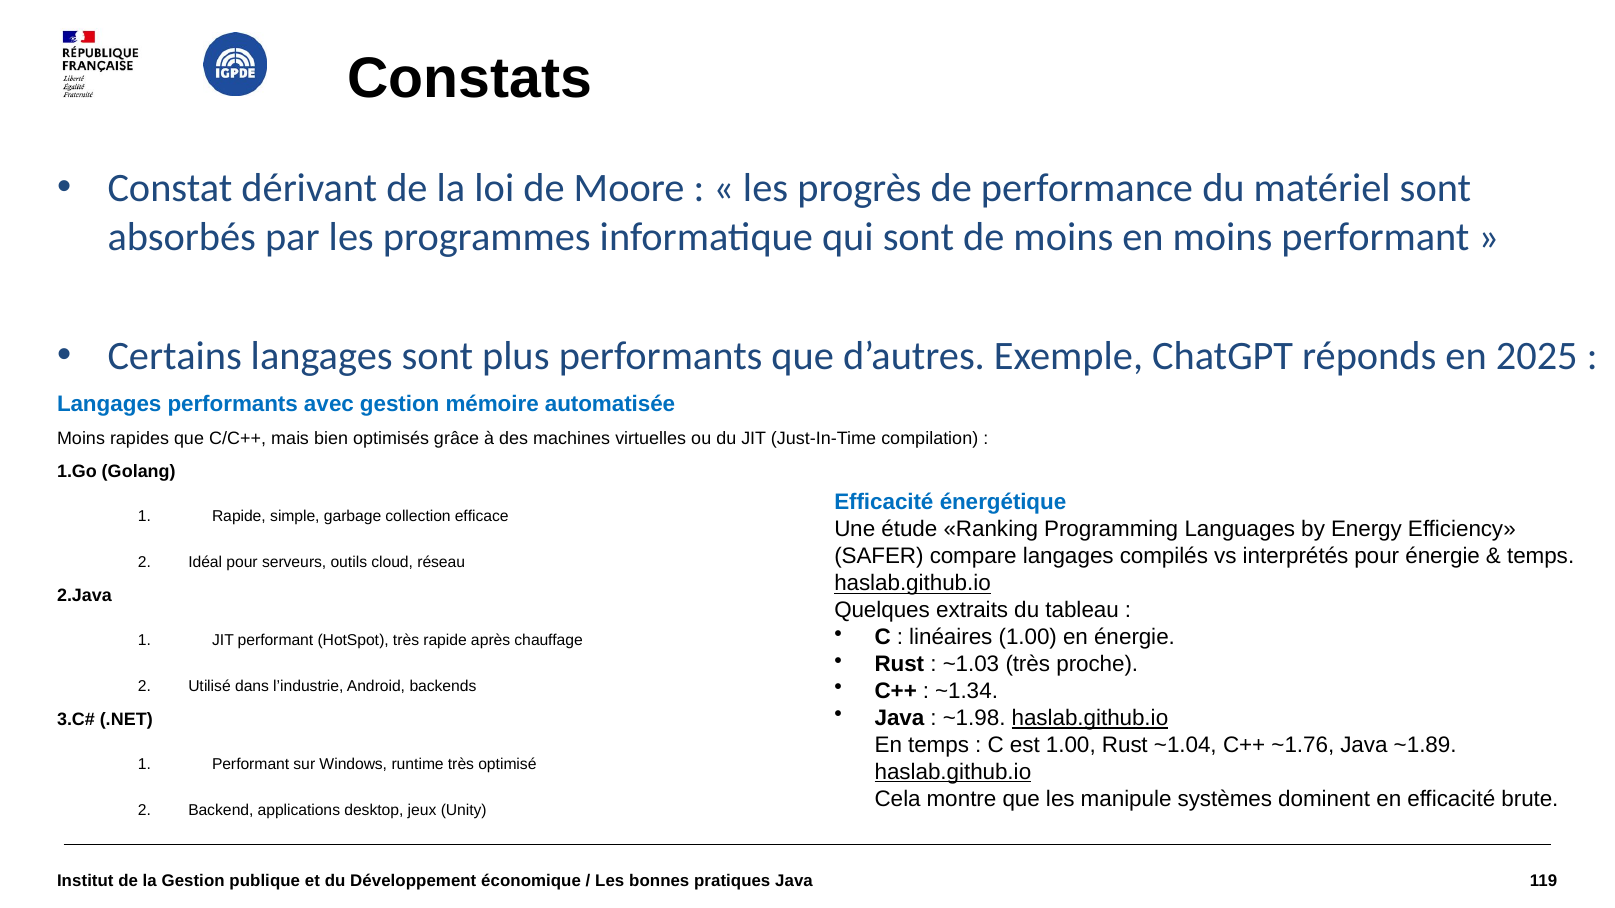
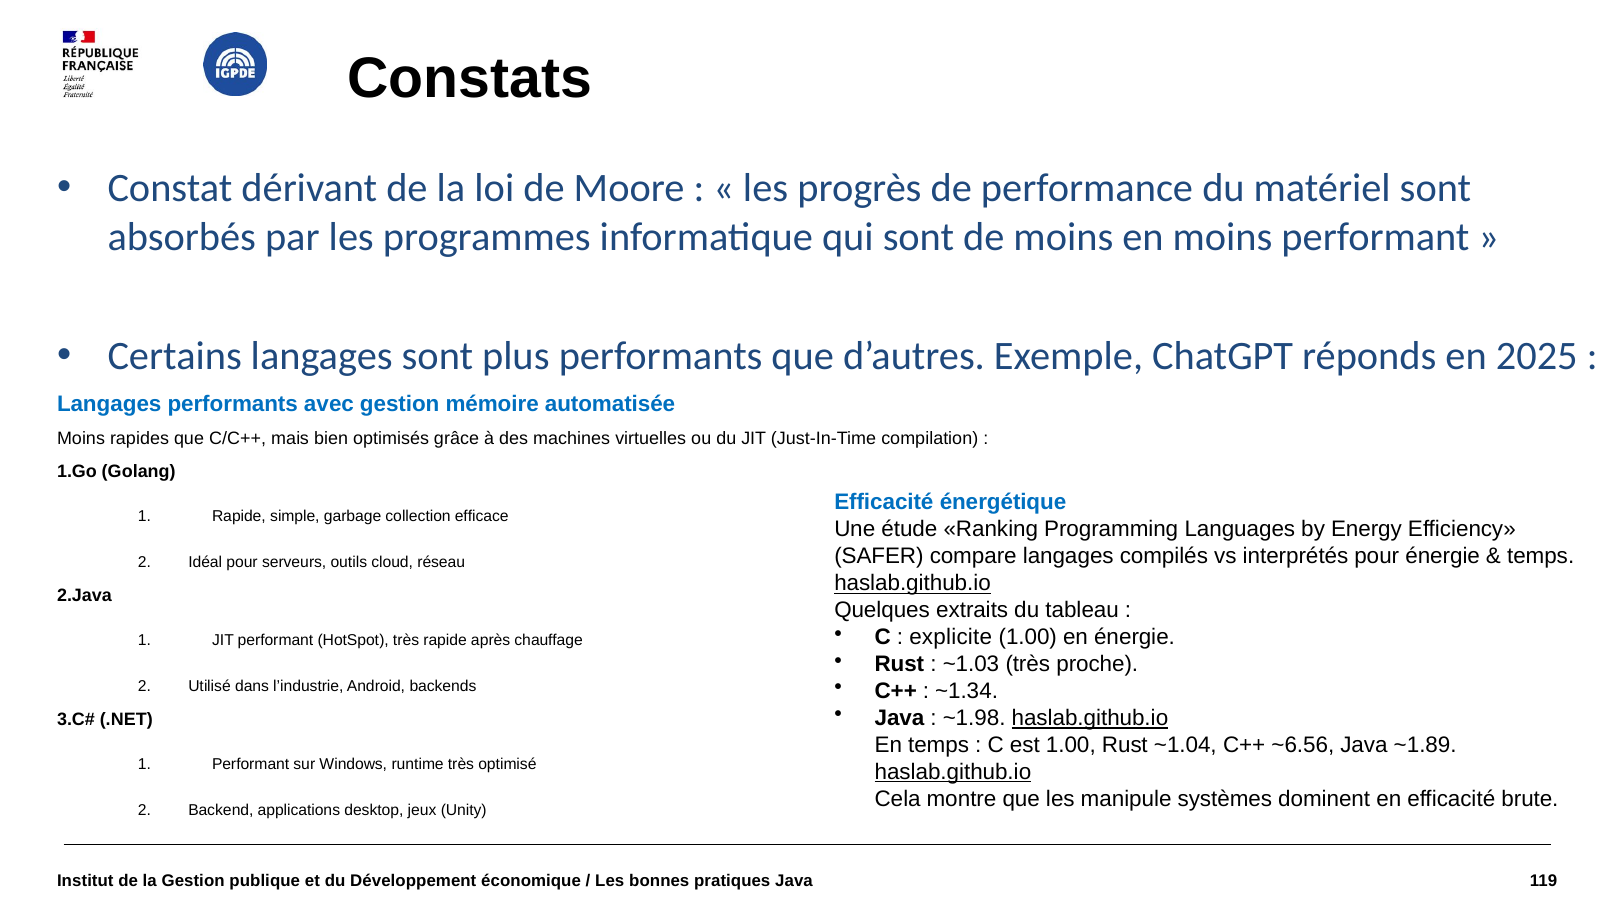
linéaires: linéaires -> explicite (951, 638)
~1.76: ~1.76 -> ~6.56 (1303, 745)
